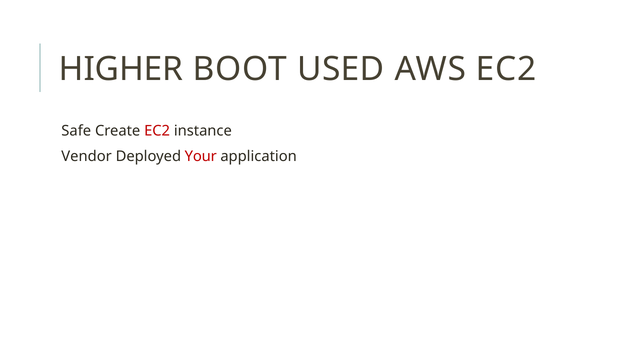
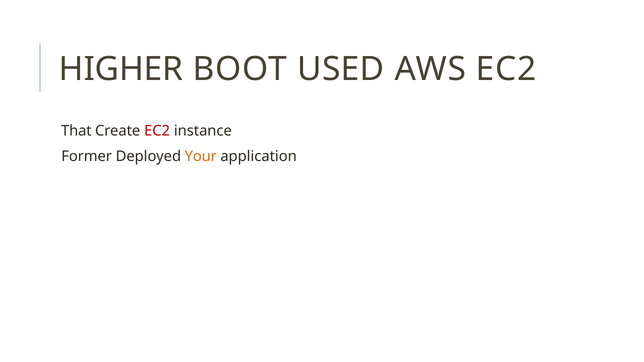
Safe: Safe -> That (76, 131)
Vendor: Vendor -> Former (87, 156)
Your colour: red -> orange (201, 156)
